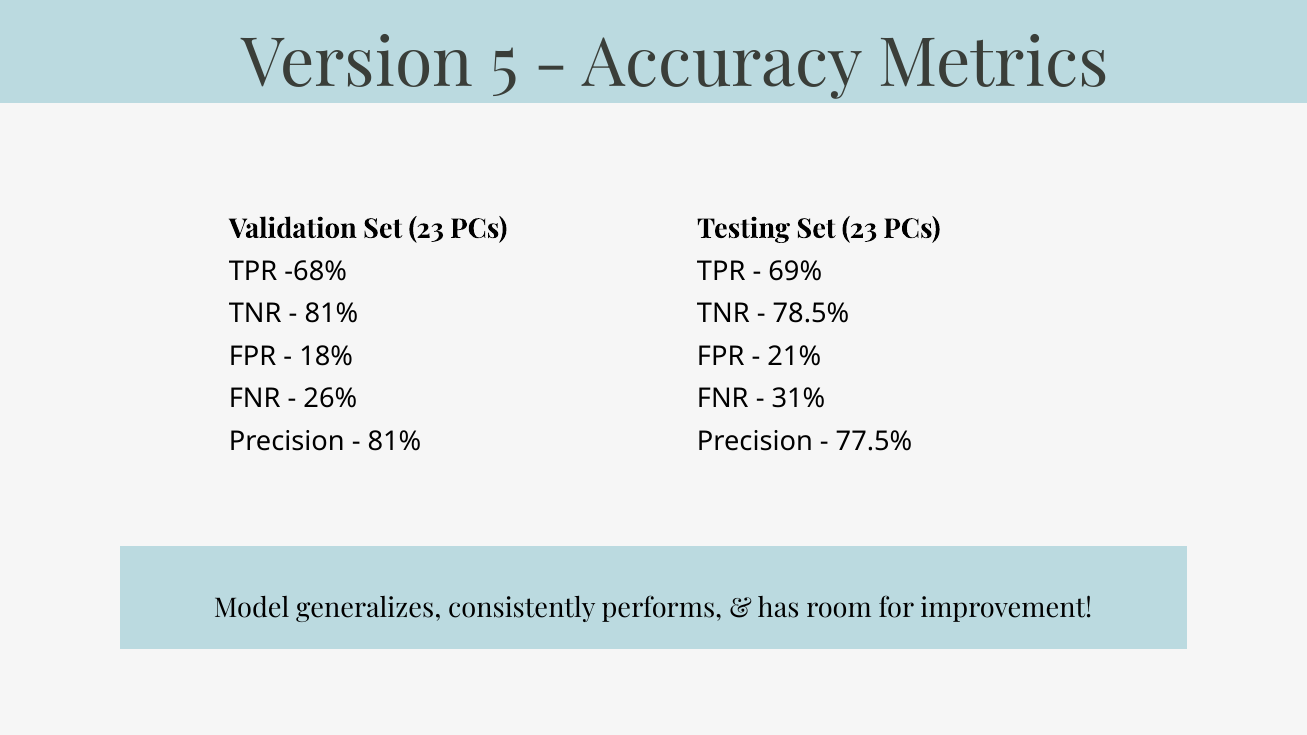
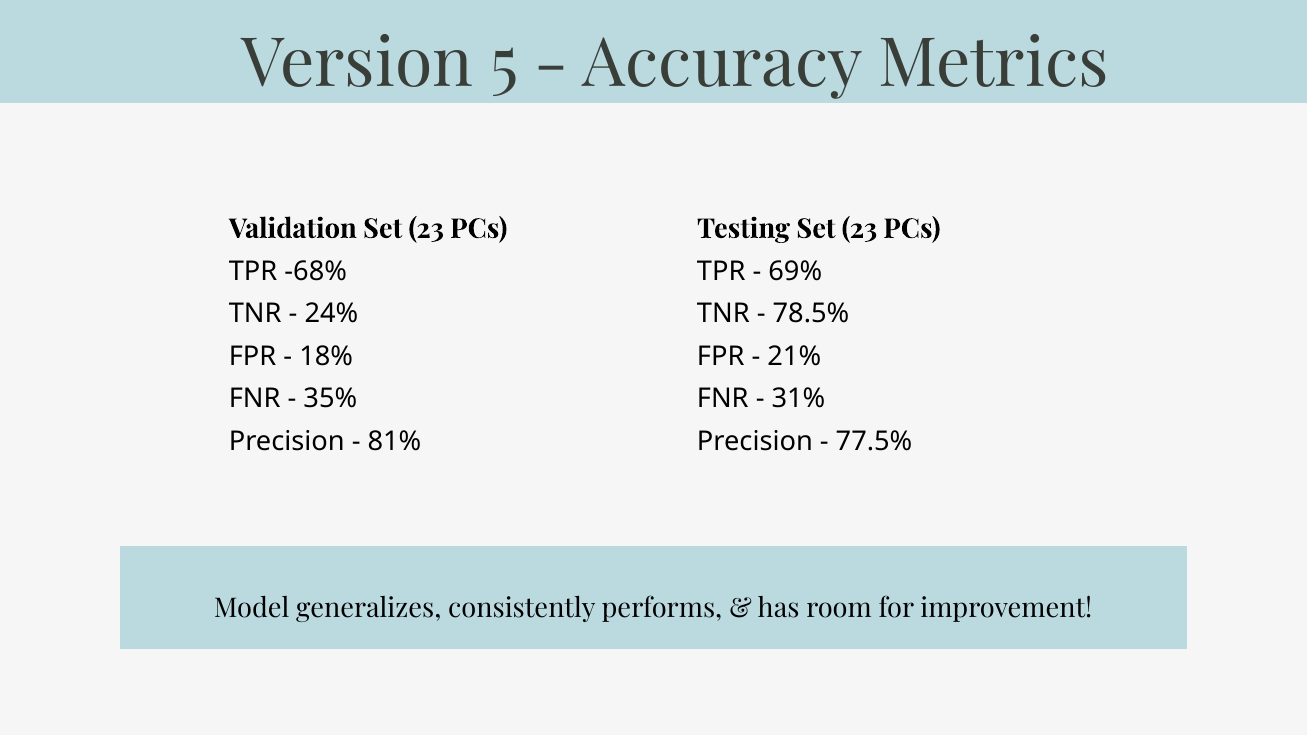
81%: 81% -> 24% (331, 314)
26%: 26% -> 35% (330, 399)
